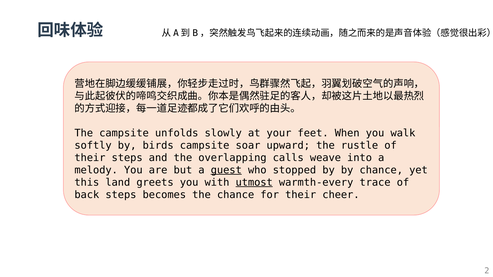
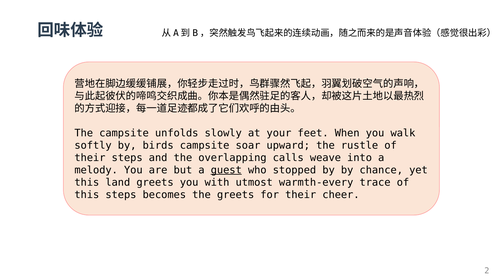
utmost underline: present -> none (254, 183)
back: back -> this (87, 195)
the chance: chance -> greets (236, 195)
